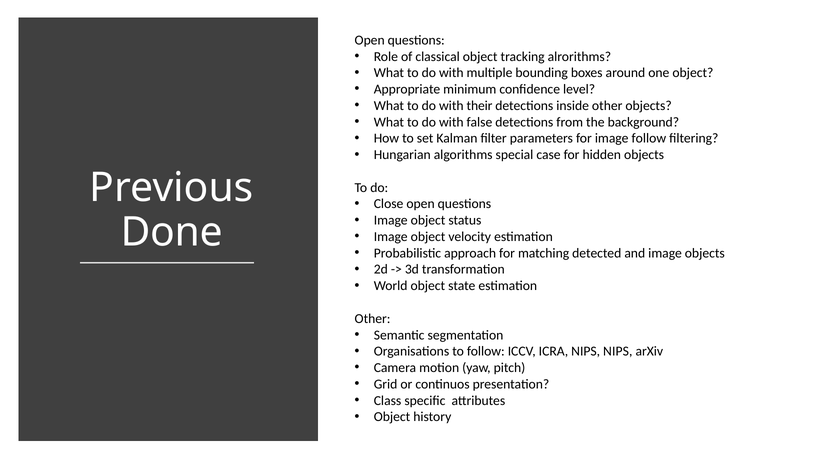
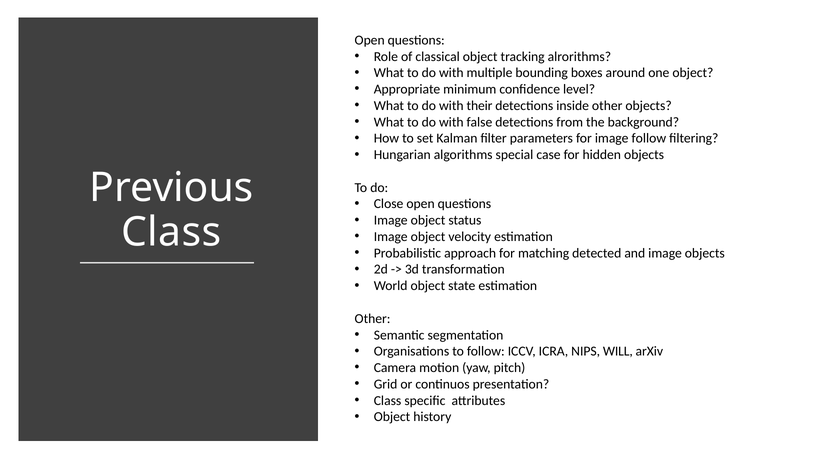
Done: Done -> Class (171, 232)
NIPS NIPS: NIPS -> WILL (618, 351)
